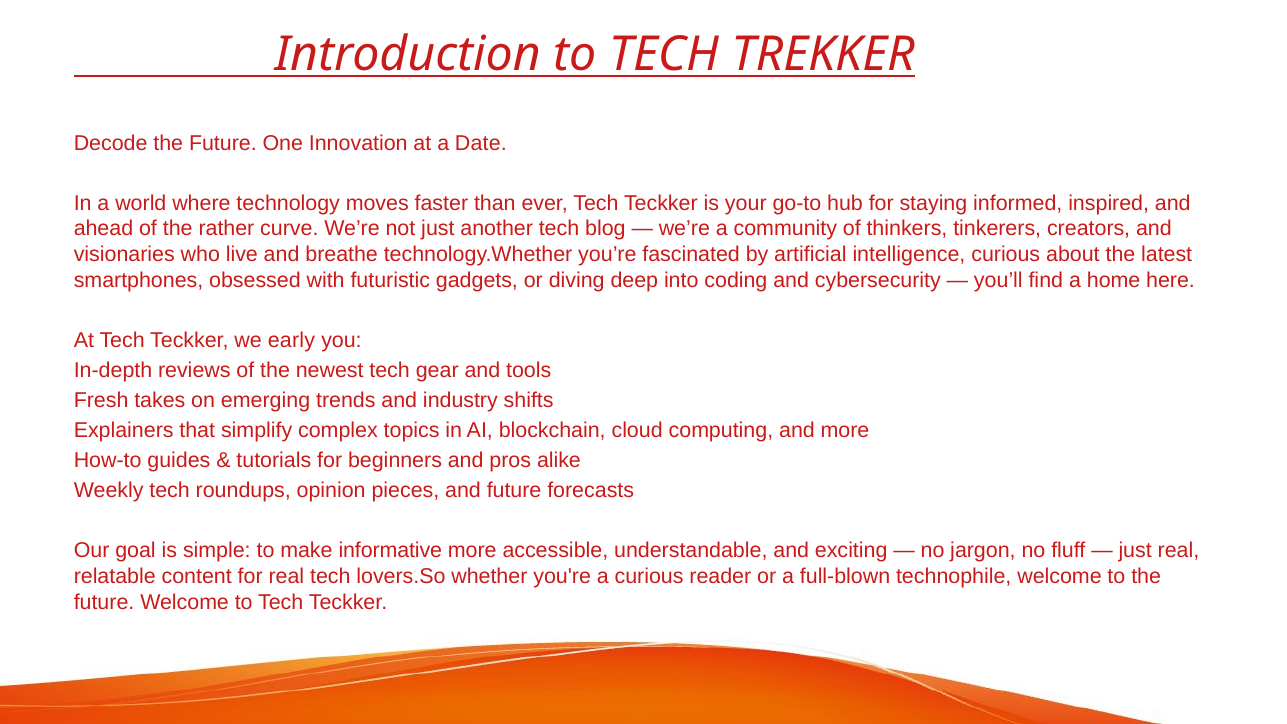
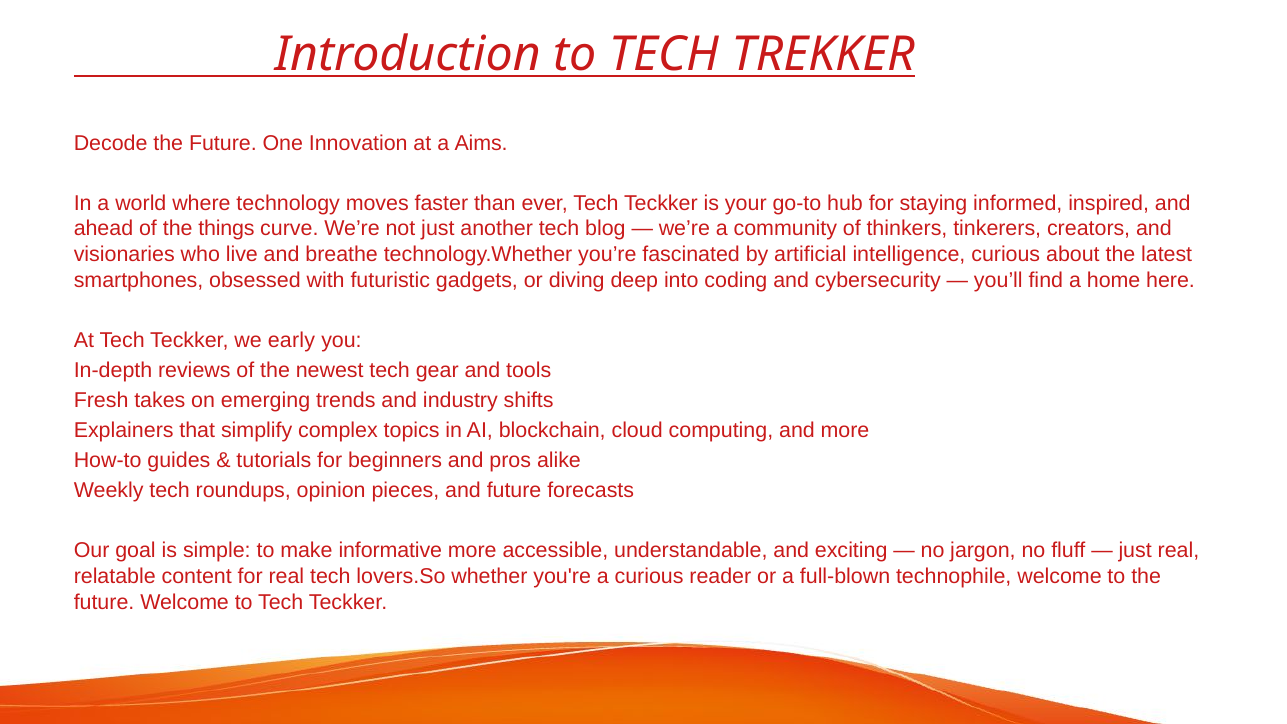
Date: Date -> Aims (481, 143)
rather: rather -> things (227, 229)
